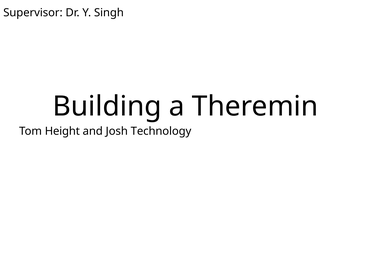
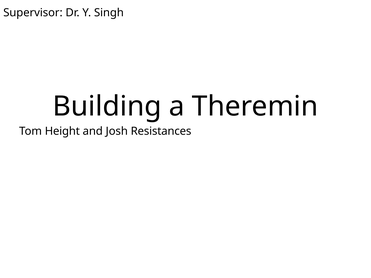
Technology: Technology -> Resistances (161, 131)
